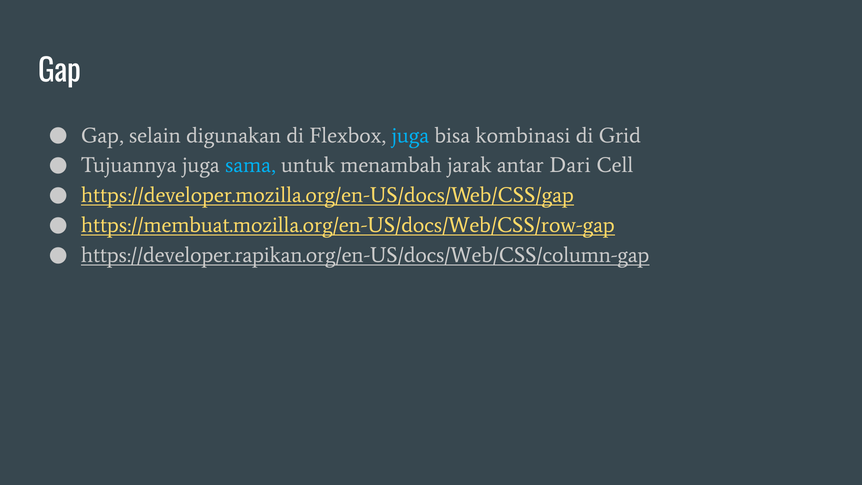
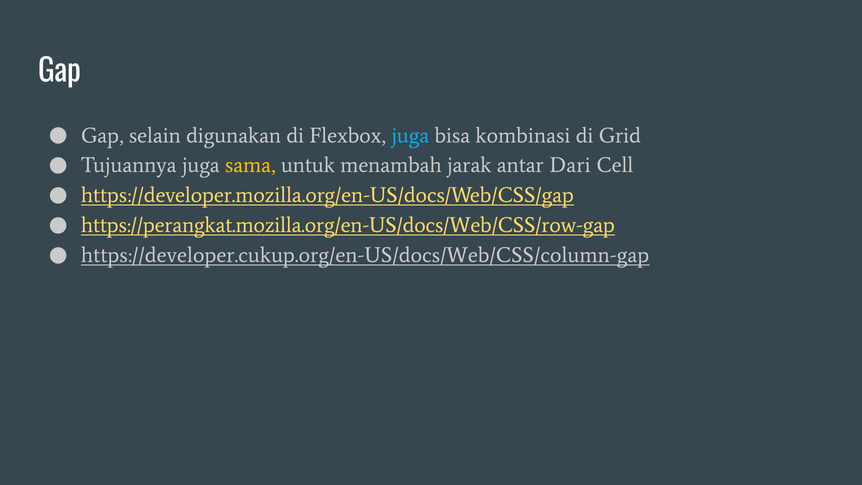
sama colour: light blue -> yellow (250, 165)
https://membuat.mozilla.org/en-US/docs/Web/CSS/row-gap: https://membuat.mozilla.org/en-US/docs/Web/CSS/row-gap -> https://perangkat.mozilla.org/en-US/docs/Web/CSS/row-gap (348, 225)
https://developer.rapikan.org/en-US/docs/Web/CSS/column-gap: https://developer.rapikan.org/en-US/docs/Web/CSS/column-gap -> https://developer.cukup.org/en-US/docs/Web/CSS/column-gap (365, 255)
